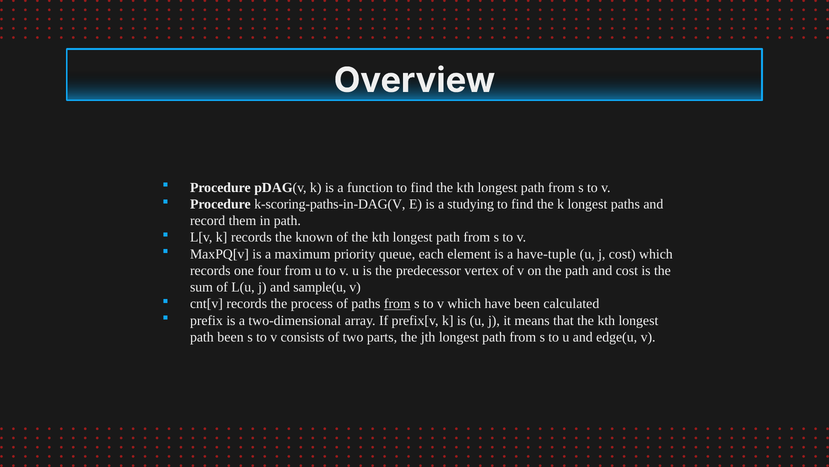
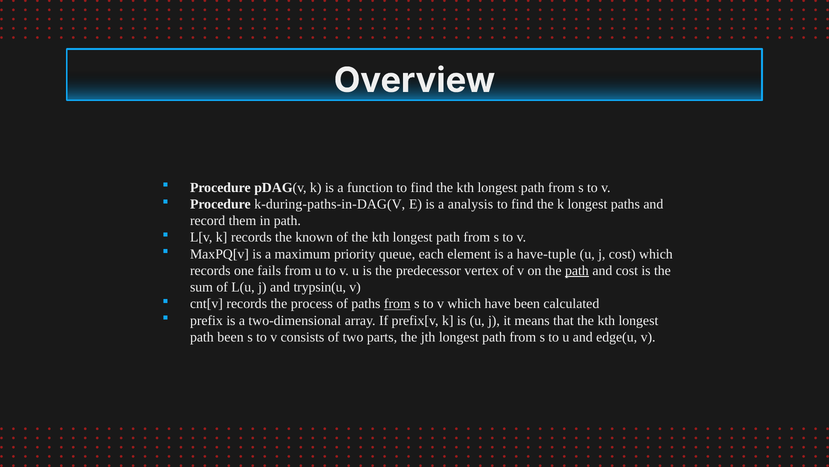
k-scoring-paths-in-DAG(V: k-scoring-paths-in-DAG(V -> k-during-paths-in-DAG(V (330, 204)
studying: studying -> analysis (470, 204)
four: four -> fails (269, 270)
path underline: none -> present (577, 270)
sample(u: sample(u -> trypsin(u (320, 287)
